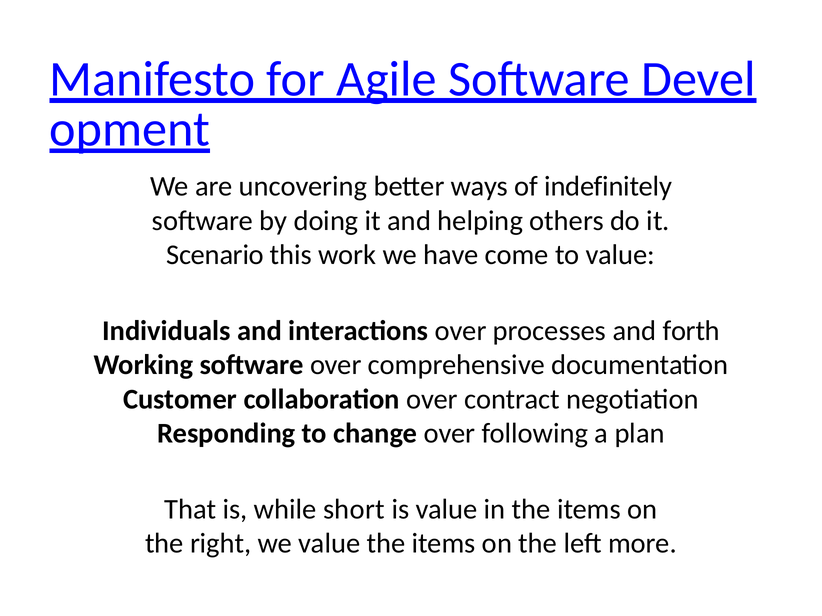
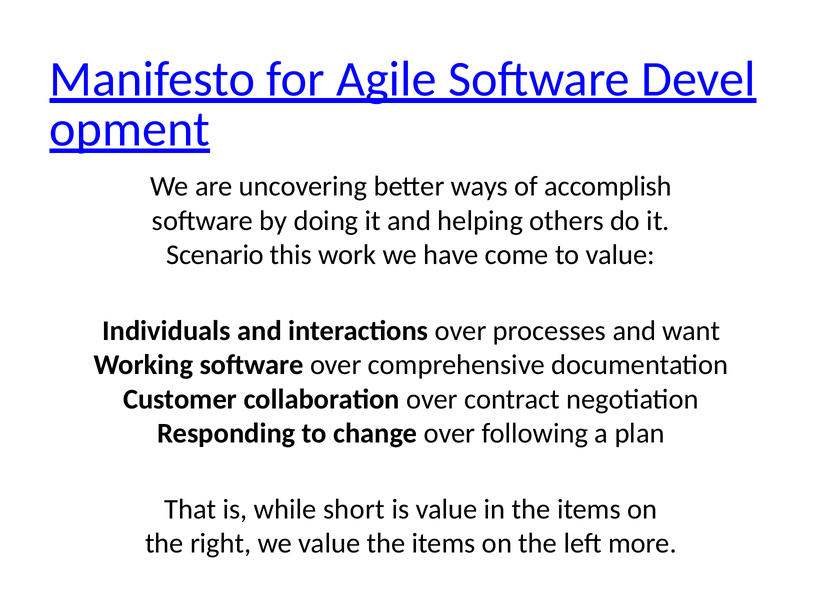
indefinitely: indefinitely -> accomplish (608, 187)
forth: forth -> want (691, 331)
